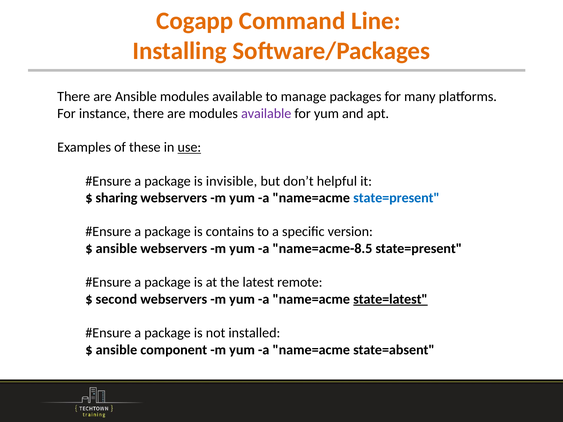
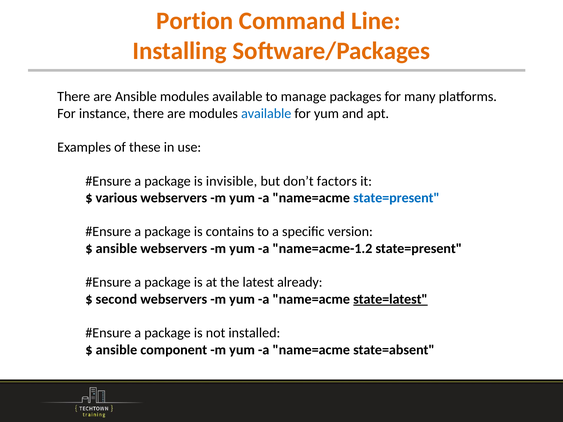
Cogapp: Cogapp -> Portion (195, 21)
available colour: purple -> blue (266, 114)
use underline: present -> none (189, 147)
helpful: helpful -> factors (337, 181)
sharing: sharing -> various (116, 198)
name=acme-8.5: name=acme-8.5 -> name=acme-1.2 (322, 249)
remote: remote -> already (300, 282)
